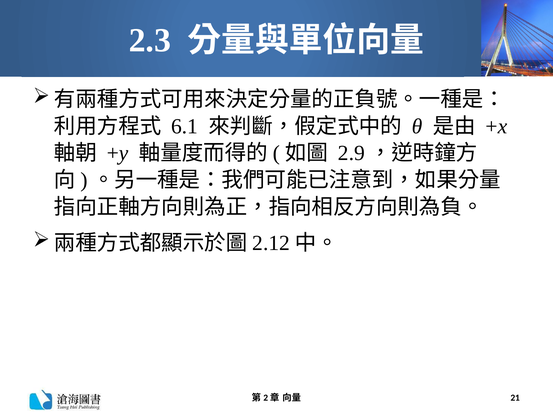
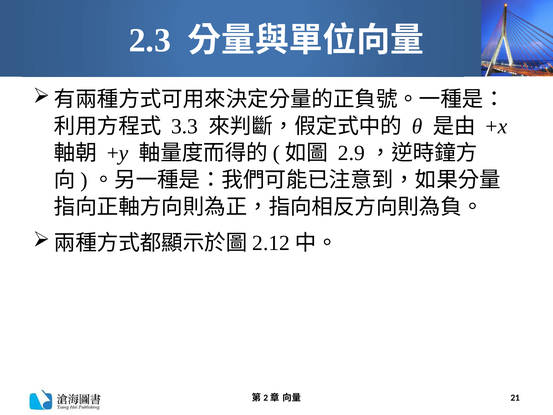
6.1: 6.1 -> 3.3 (185, 126)
